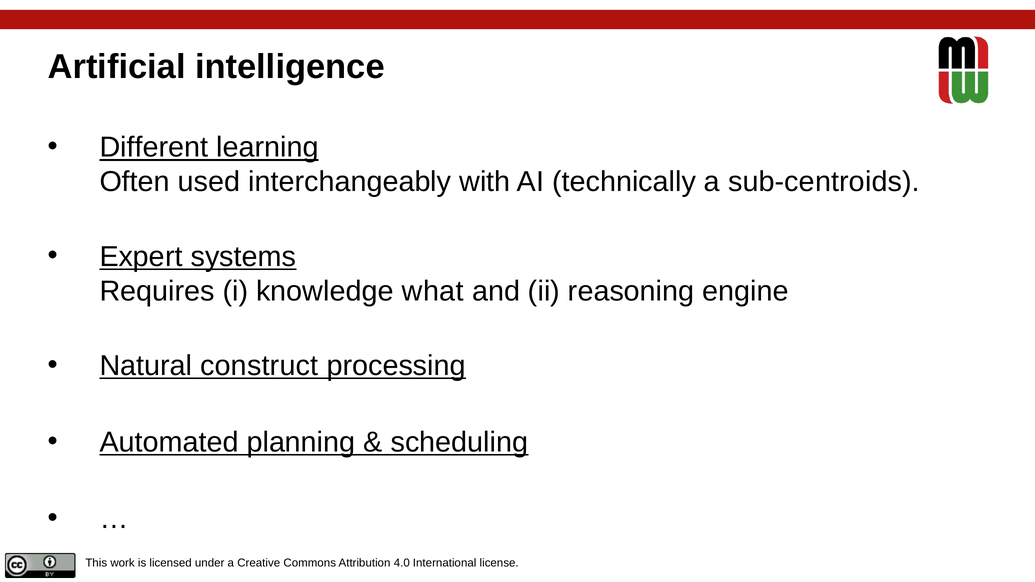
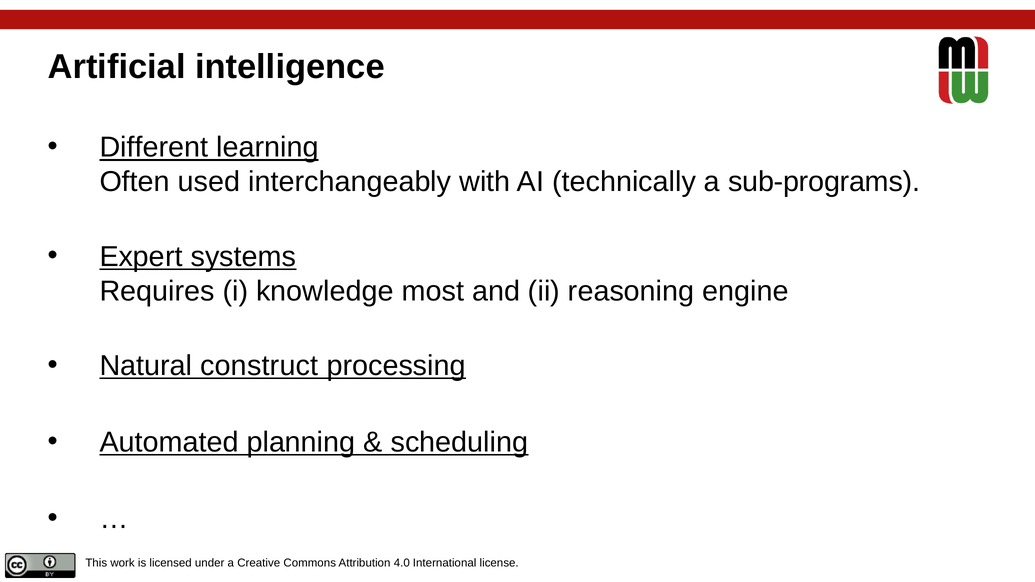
sub-centroids: sub-centroids -> sub-programs (824, 182)
what: what -> most (433, 291)
